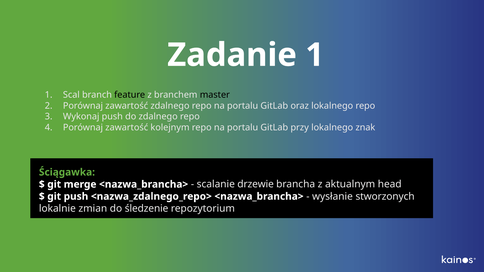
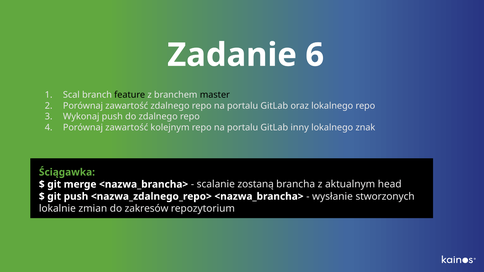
Zadanie 1: 1 -> 6 (315, 55)
przy: przy -> inny (300, 128)
drzewie: drzewie -> zostaną (256, 184)
śledzenie: śledzenie -> zakresów (147, 209)
